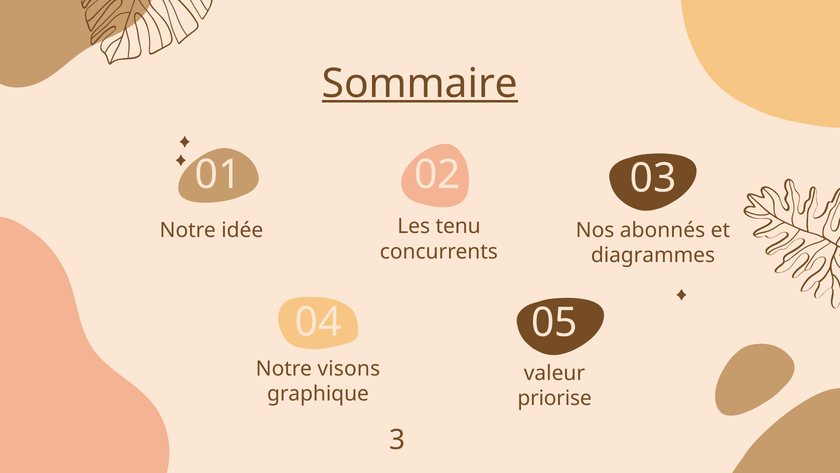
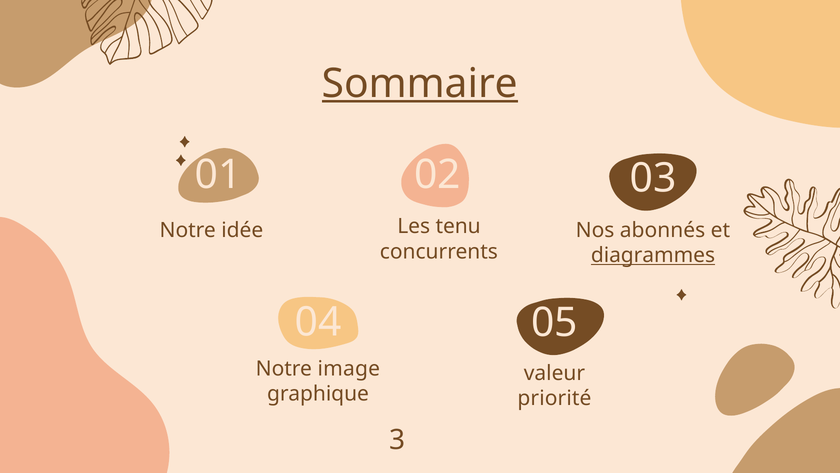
diagrammes underline: none -> present (653, 255)
visons: visons -> image (349, 368)
priorise: priorise -> priorité (554, 398)
